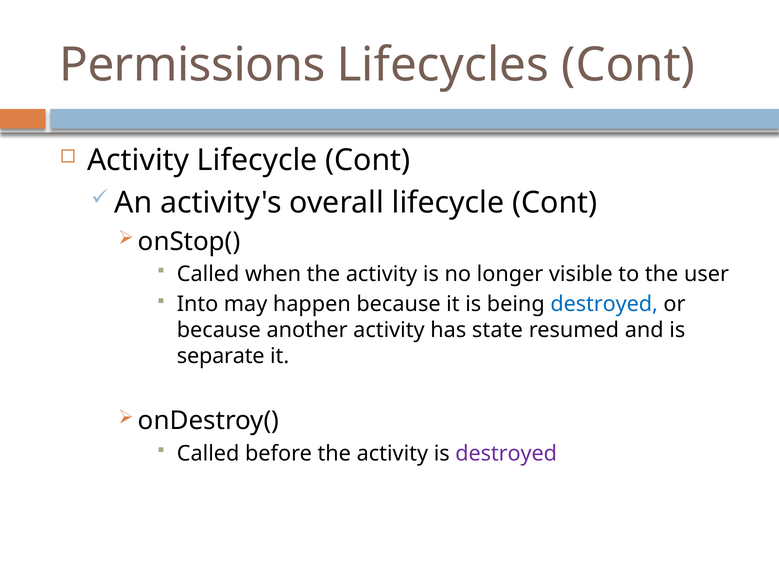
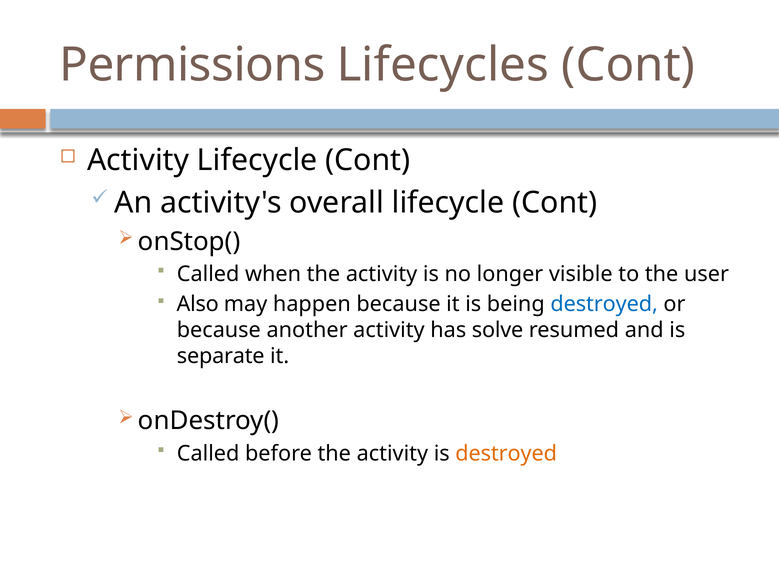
Into: Into -> Also (198, 304)
state: state -> solve (498, 330)
destroyed colour: purple -> orange (506, 454)
